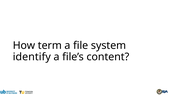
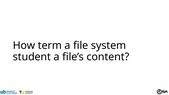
identify: identify -> student (32, 57)
